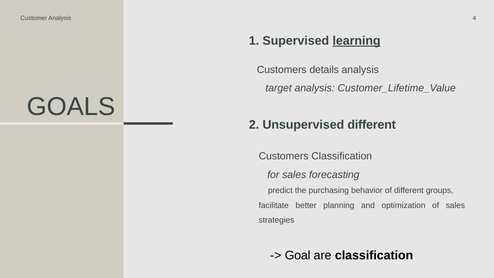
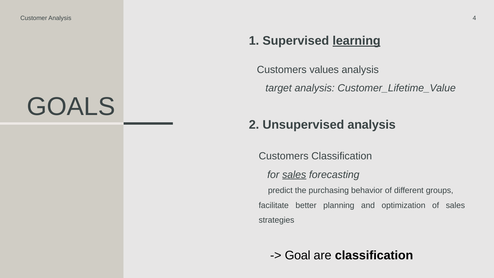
details: details -> values (324, 70)
Unsupervised different: different -> analysis (372, 125)
sales underline: none -> present (294, 175)
